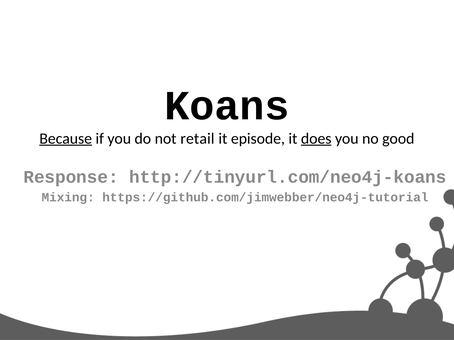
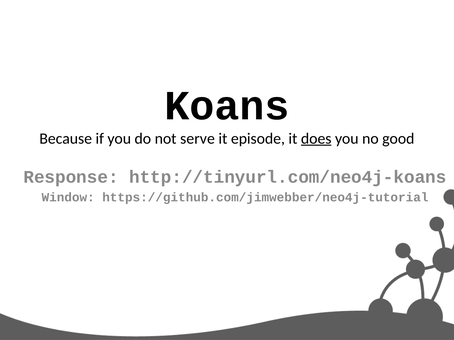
Because underline: present -> none (66, 139)
retail: retail -> serve (197, 139)
Mixing: Mixing -> Window (68, 198)
